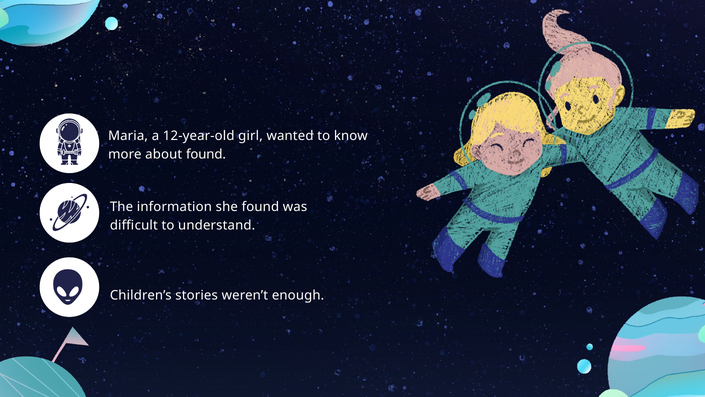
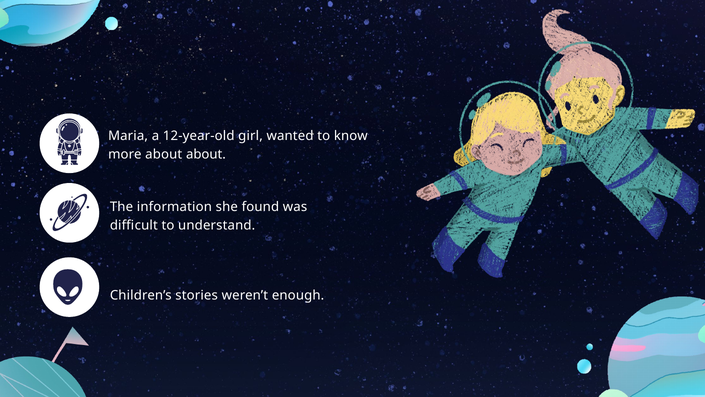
about found: found -> about (206, 154)
